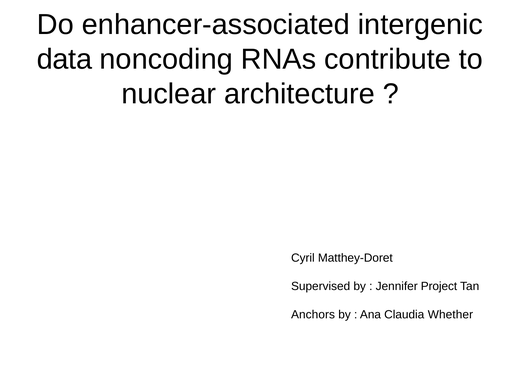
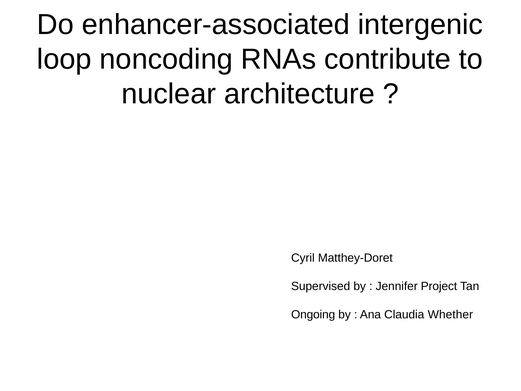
data: data -> loop (64, 59)
Anchors: Anchors -> Ongoing (313, 314)
